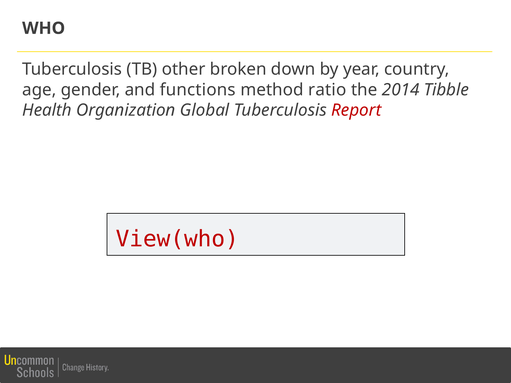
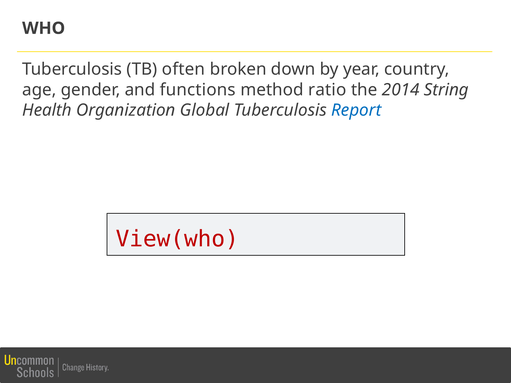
other: other -> often (184, 69)
Tibble: Tibble -> String (446, 90)
Report colour: red -> blue (356, 110)
